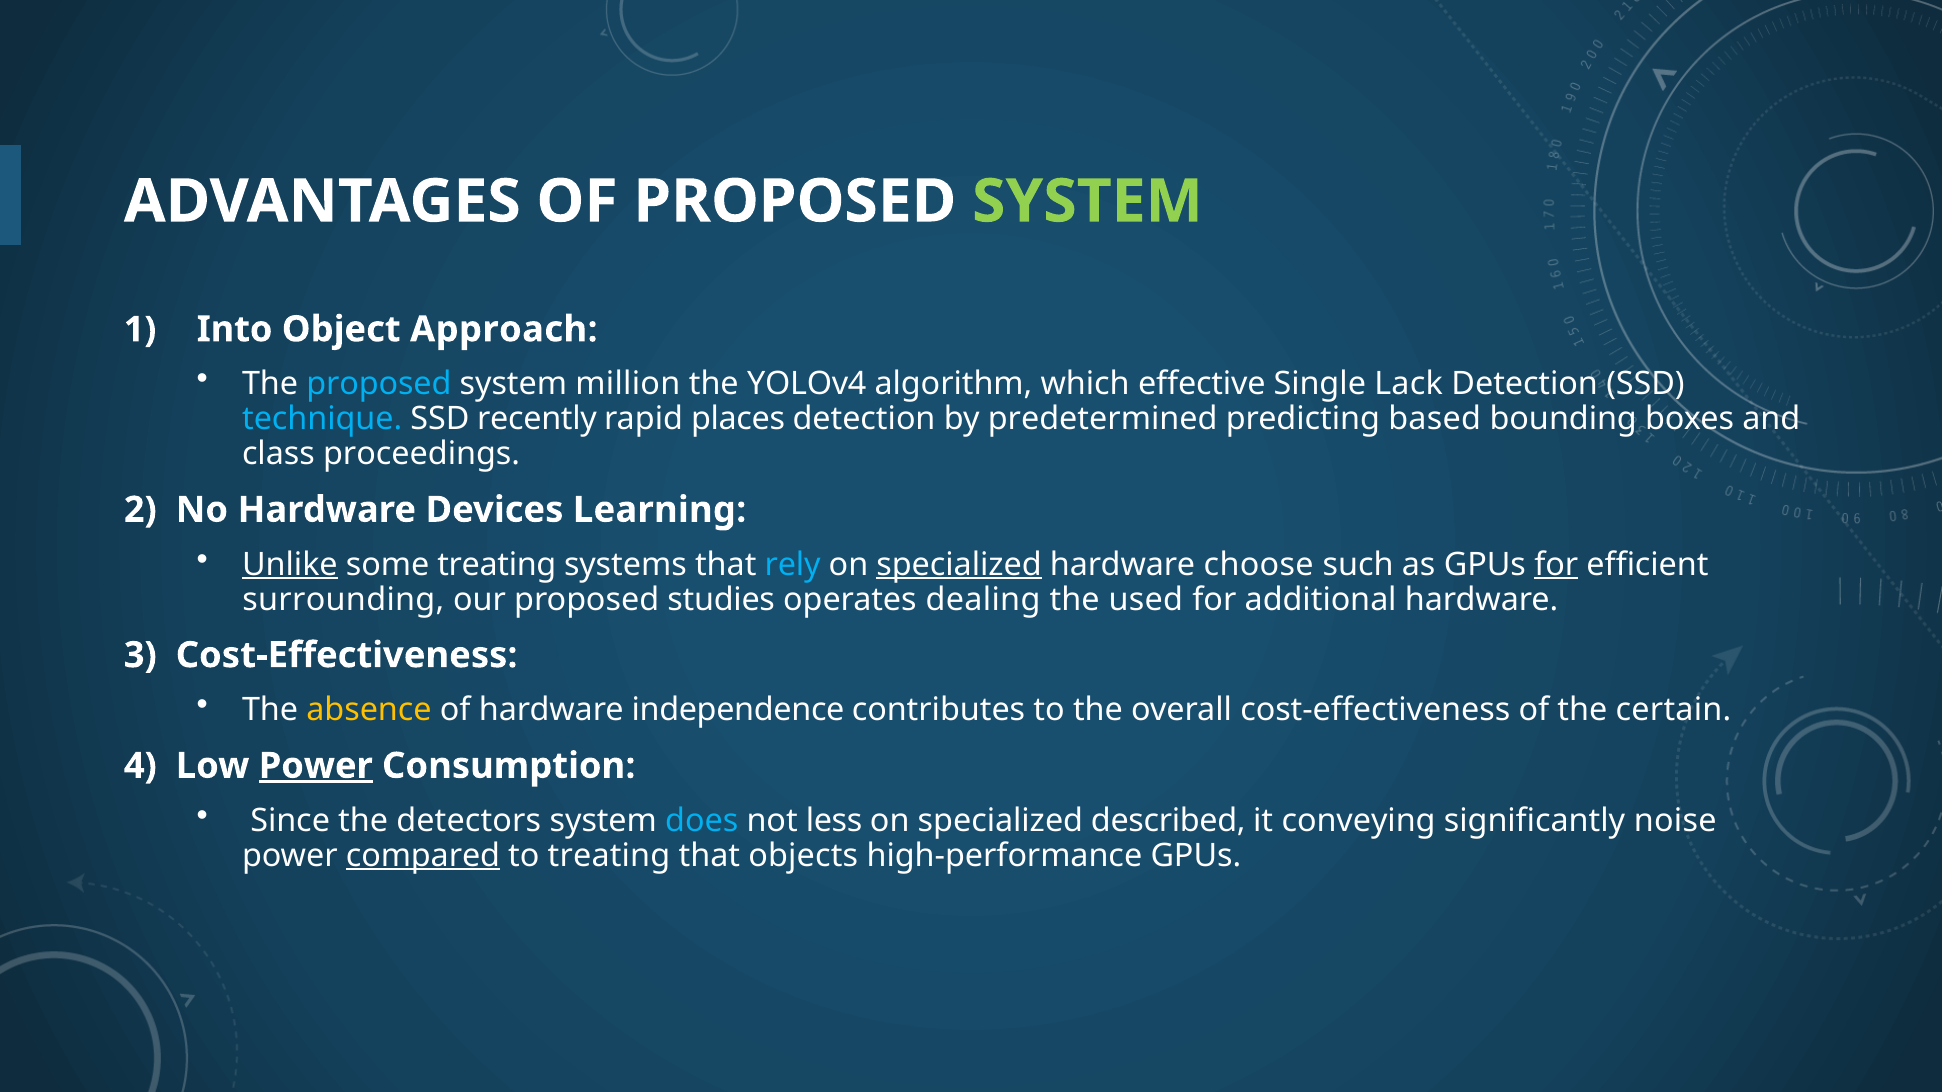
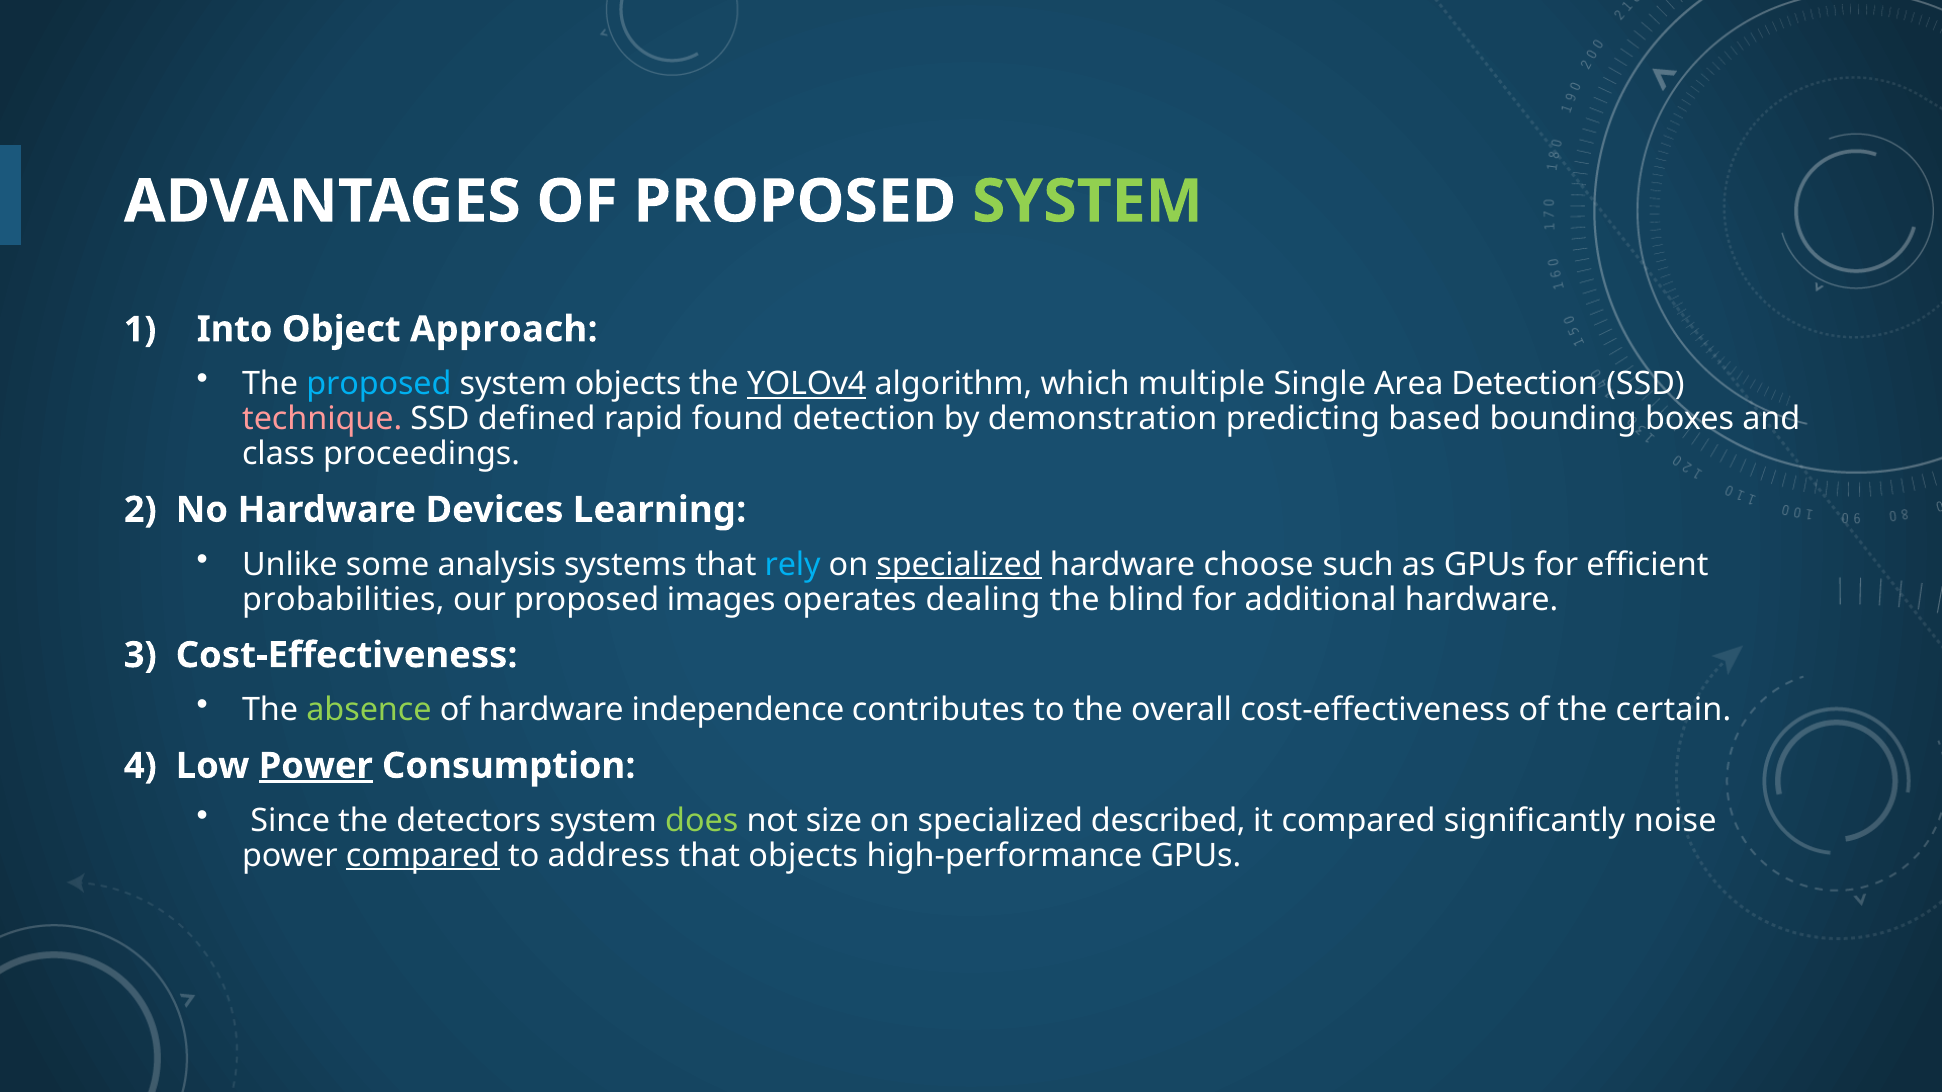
system million: million -> objects (628, 384)
YOLOv4 underline: none -> present (807, 384)
effective: effective -> multiple (1202, 384)
Lack: Lack -> Area (1409, 384)
technique colour: light blue -> pink (322, 419)
recently: recently -> defined (537, 419)
places: places -> found (738, 419)
predetermined: predetermined -> demonstration (1103, 419)
Unlike underline: present -> none (290, 565)
some treating: treating -> analysis (497, 565)
for underline: present -> none (1556, 565)
surrounding: surrounding -> probabilities (343, 600)
studies: studies -> images (721, 600)
used: used -> blind (1146, 600)
absence colour: yellow -> light green (369, 710)
does colour: light blue -> light green (702, 821)
less: less -> size (834, 821)
it conveying: conveying -> compared (1359, 821)
to treating: treating -> address (609, 856)
